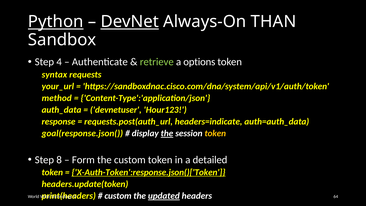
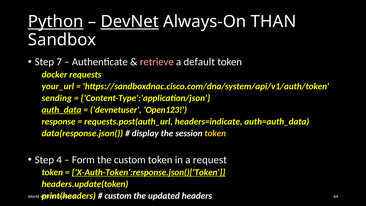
4: 4 -> 7 (59, 62)
retrieve colour: light green -> pink (157, 62)
options: options -> default (199, 62)
syntax: syntax -> docker (54, 74)
method: method -> sending (57, 98)
auth_data underline: none -> present (61, 110)
Hour123: Hour123 -> Open123 (165, 110)
goal(response.json(: goal(response.json( -> data(response.json( (82, 133)
the underline: present -> none (167, 133)
8: 8 -> 4 (59, 160)
detailed: detailed -> request (210, 160)
updated underline: present -> none (164, 196)
